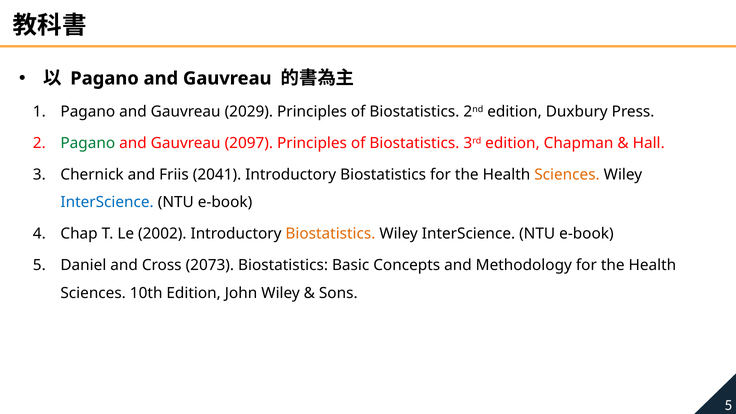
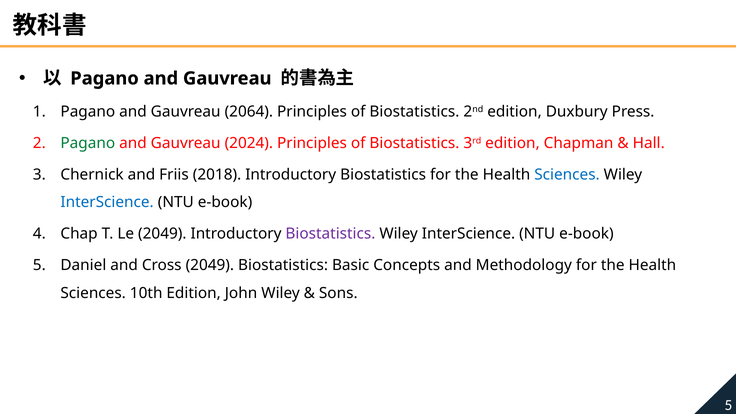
2029: 2029 -> 2064 (249, 112)
2097: 2097 -> 2024 (249, 143)
2041: 2041 -> 2018 (217, 175)
Sciences colour: orange -> blue (567, 175)
Le 2002: 2002 -> 2049 (162, 234)
Biostatistics colour: orange -> purple (330, 234)
Cross 2073: 2073 -> 2049 (210, 265)
